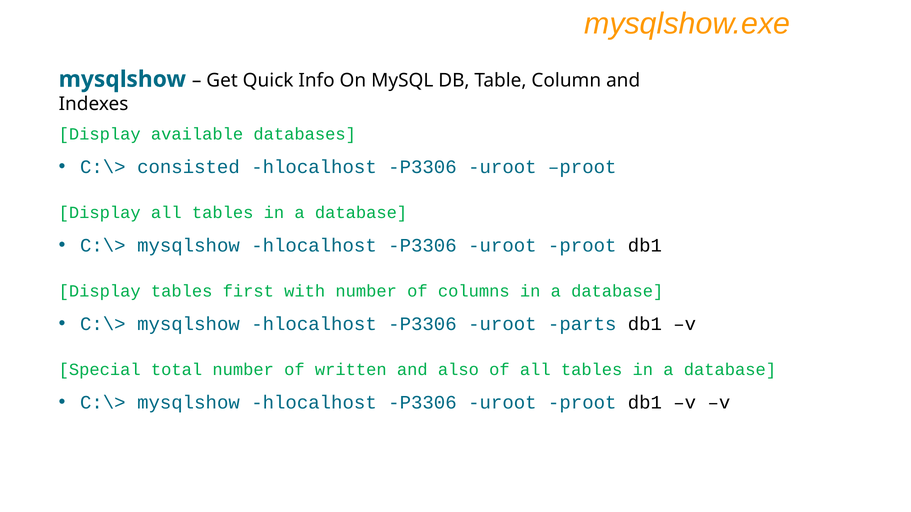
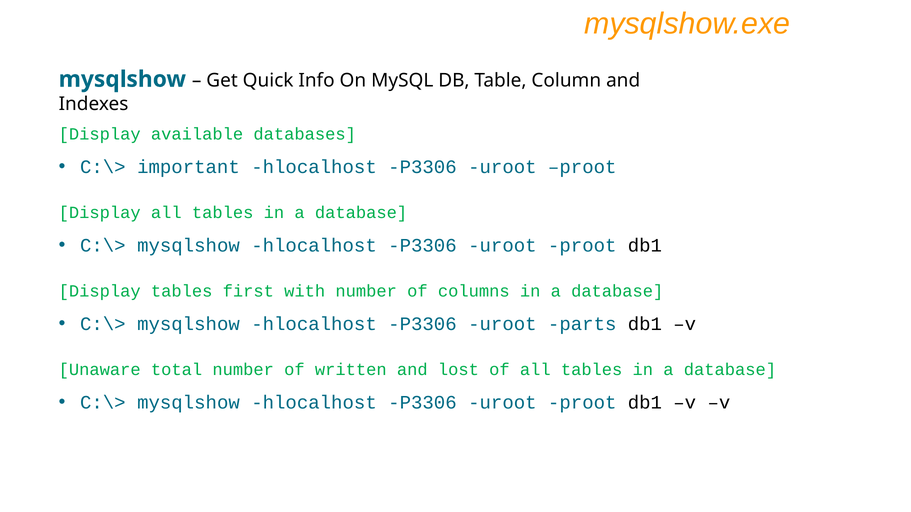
consisted: consisted -> important (188, 167)
Special: Special -> Unaware (100, 370)
also: also -> lost (458, 370)
